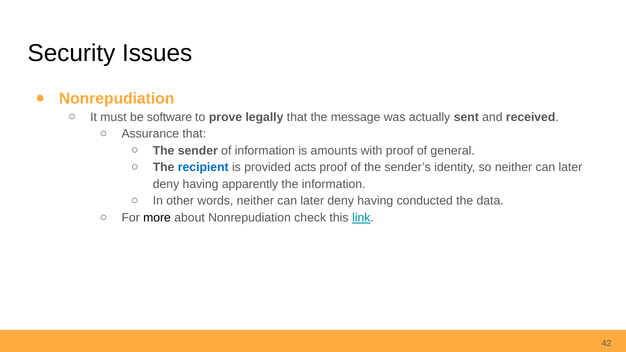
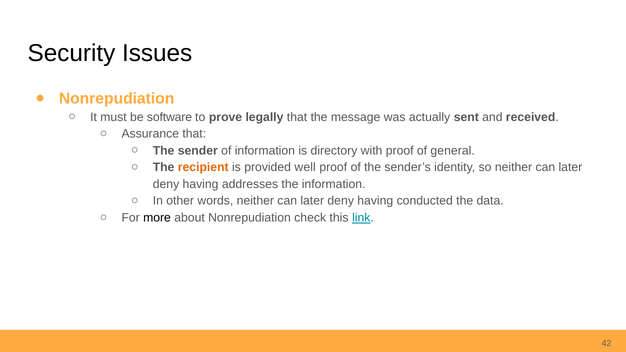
amounts: amounts -> directory (334, 151)
recipient colour: blue -> orange (203, 167)
acts: acts -> well (305, 167)
apparently: apparently -> addresses (250, 184)
